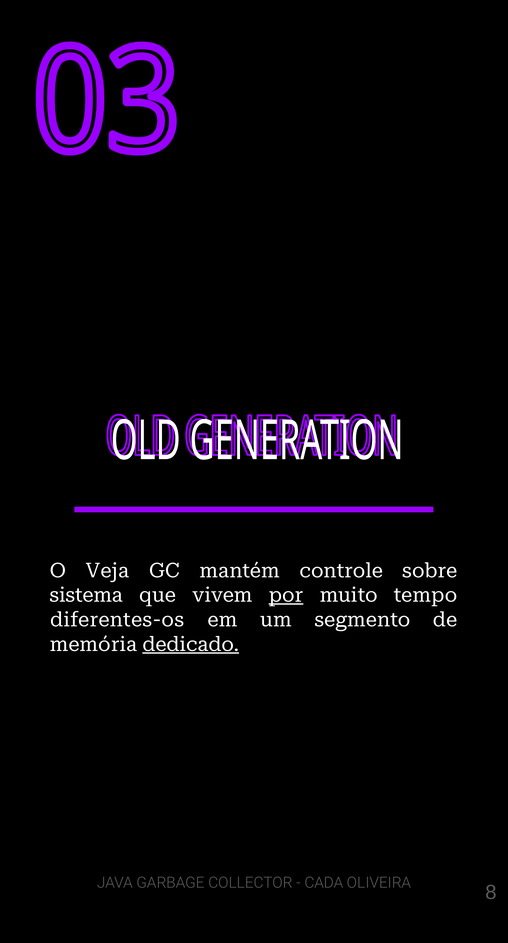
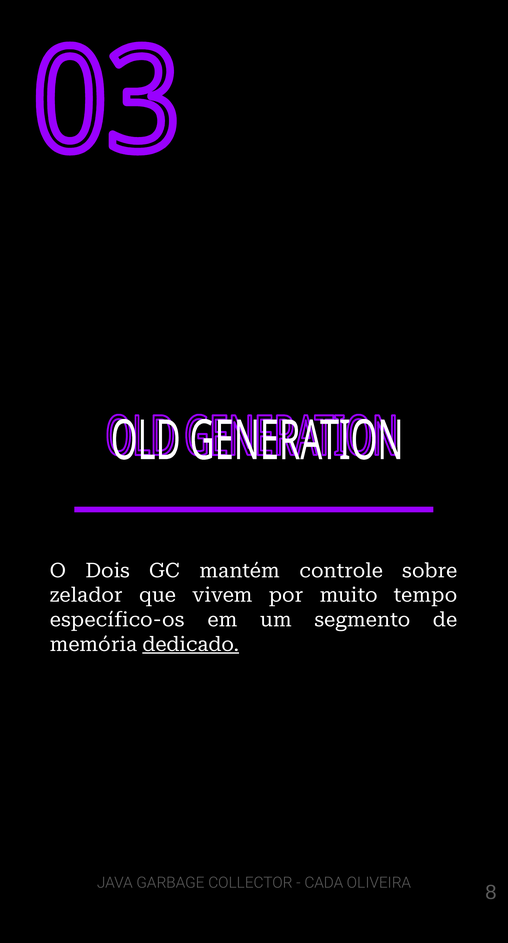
Veja: Veja -> Dois (108, 571)
sistema: sistema -> zelador (86, 596)
por underline: present -> none (286, 596)
diferentes-os: diferentes-os -> específico-os (117, 620)
